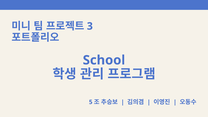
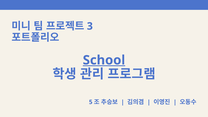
School underline: none -> present (104, 60)
